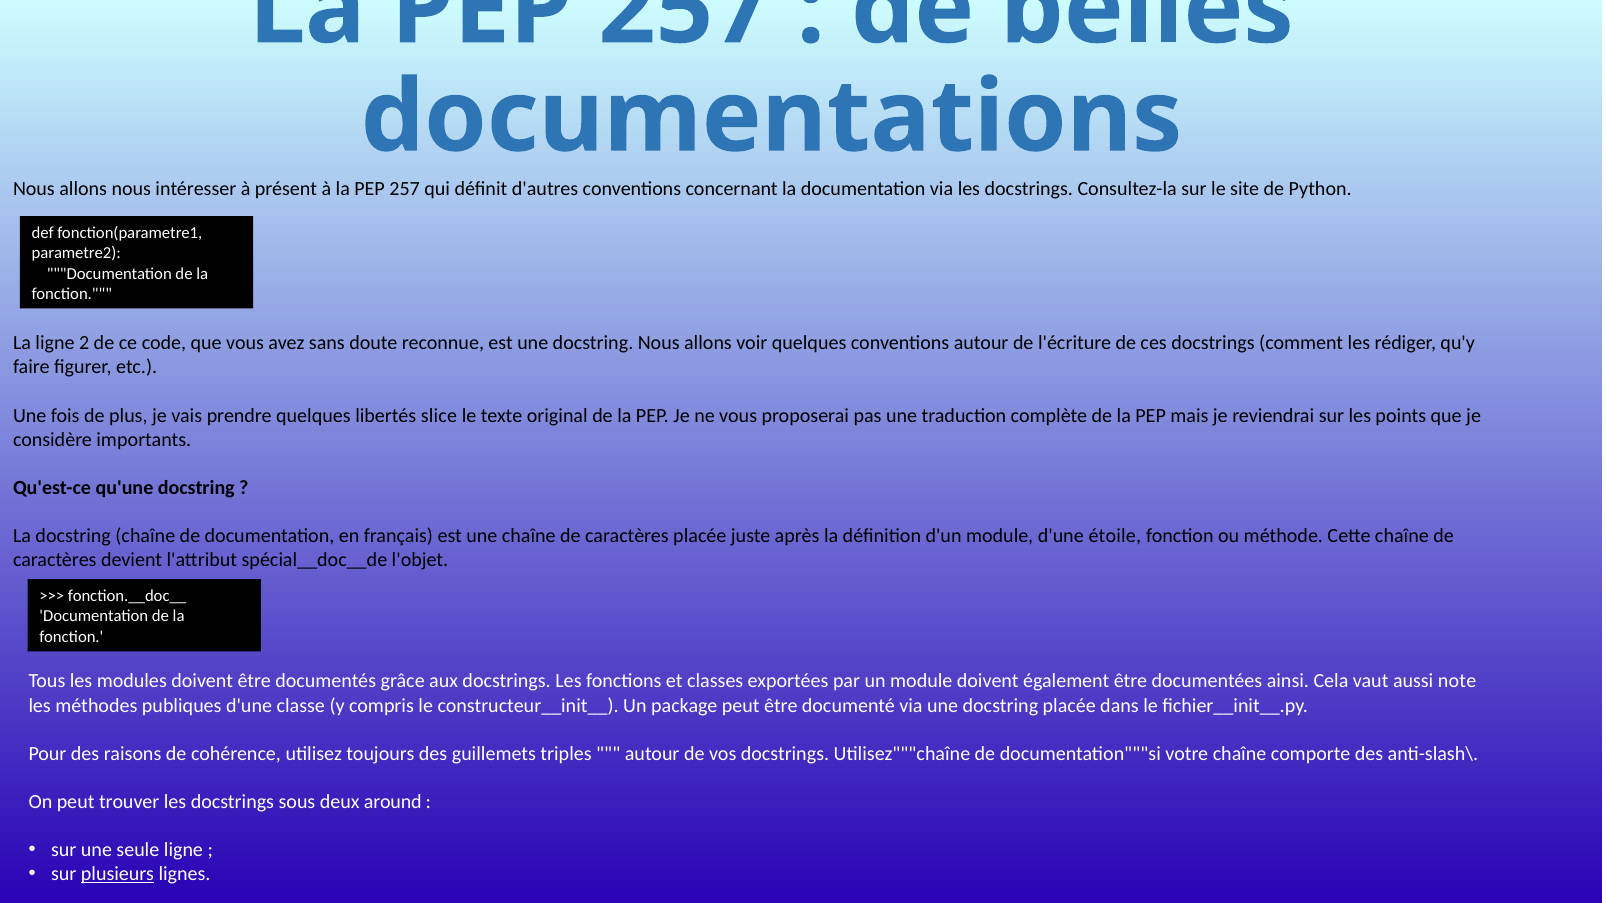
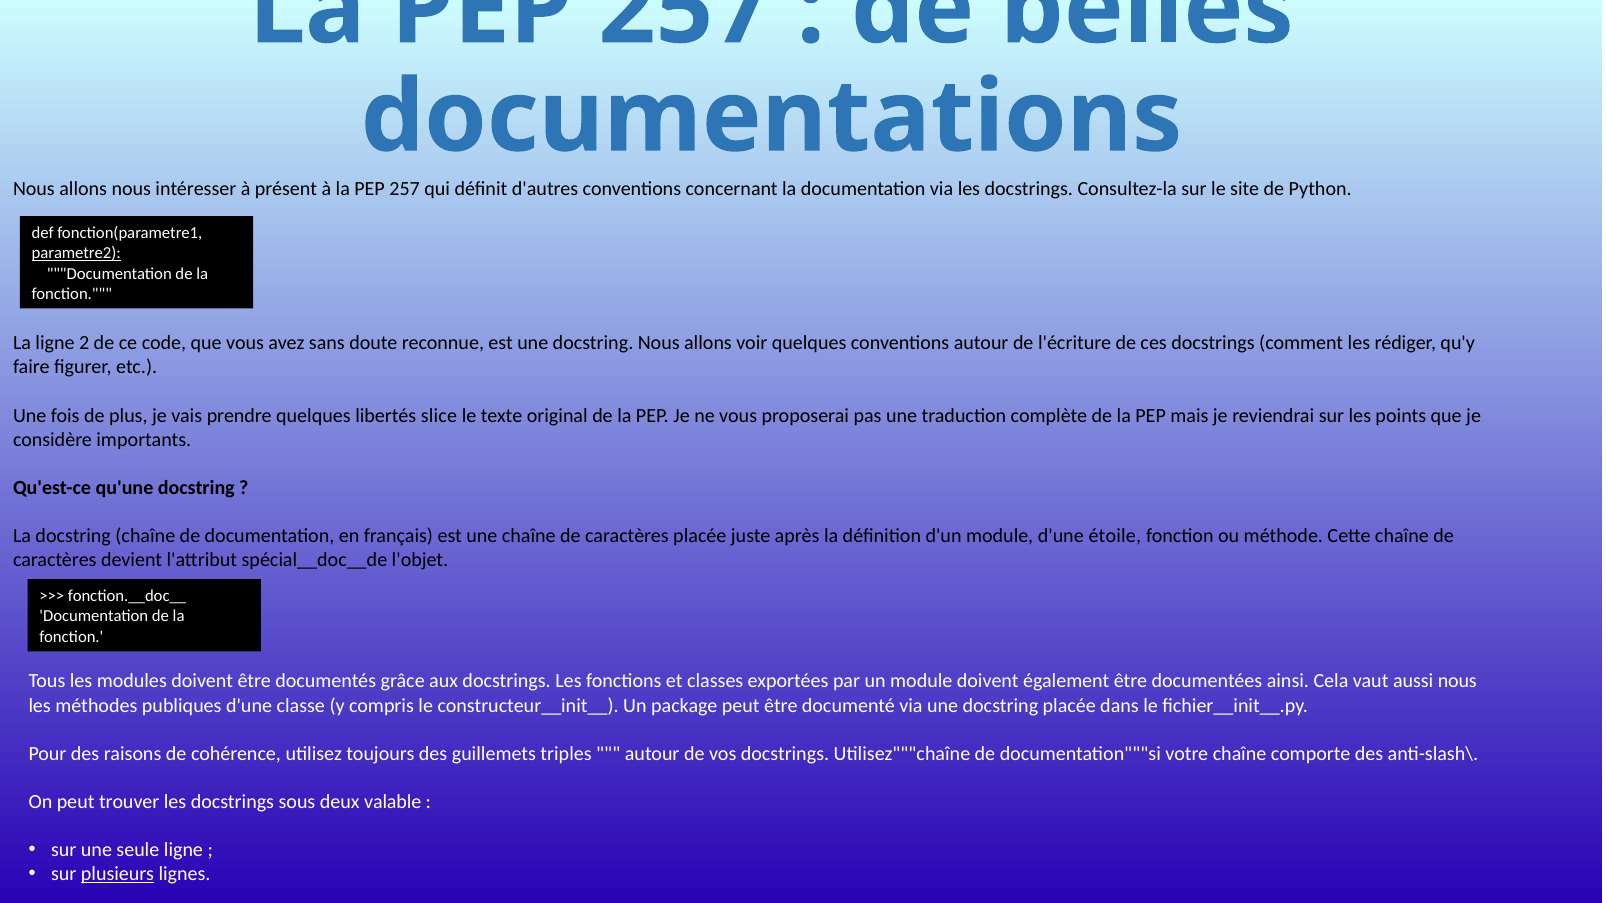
parametre2 underline: none -> present (76, 254)
aussi note: note -> nous (1457, 682)
around: around -> valable (393, 802)
